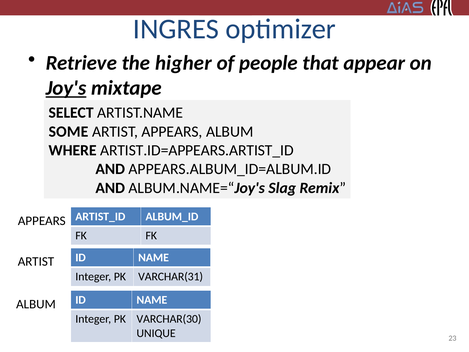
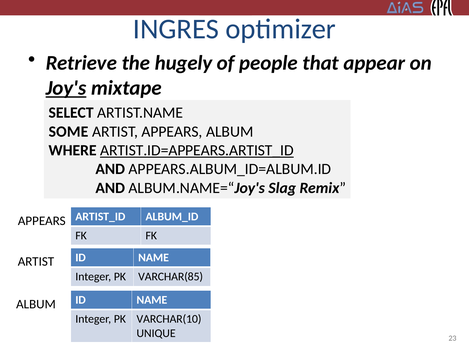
higher: higher -> hugely (184, 63)
ARTIST.ID=APPEARS.ARTIST_ID underline: none -> present (197, 150)
VARCHAR(31: VARCHAR(31 -> VARCHAR(85 (171, 277)
VARCHAR(30: VARCHAR(30 -> VARCHAR(10 (169, 319)
